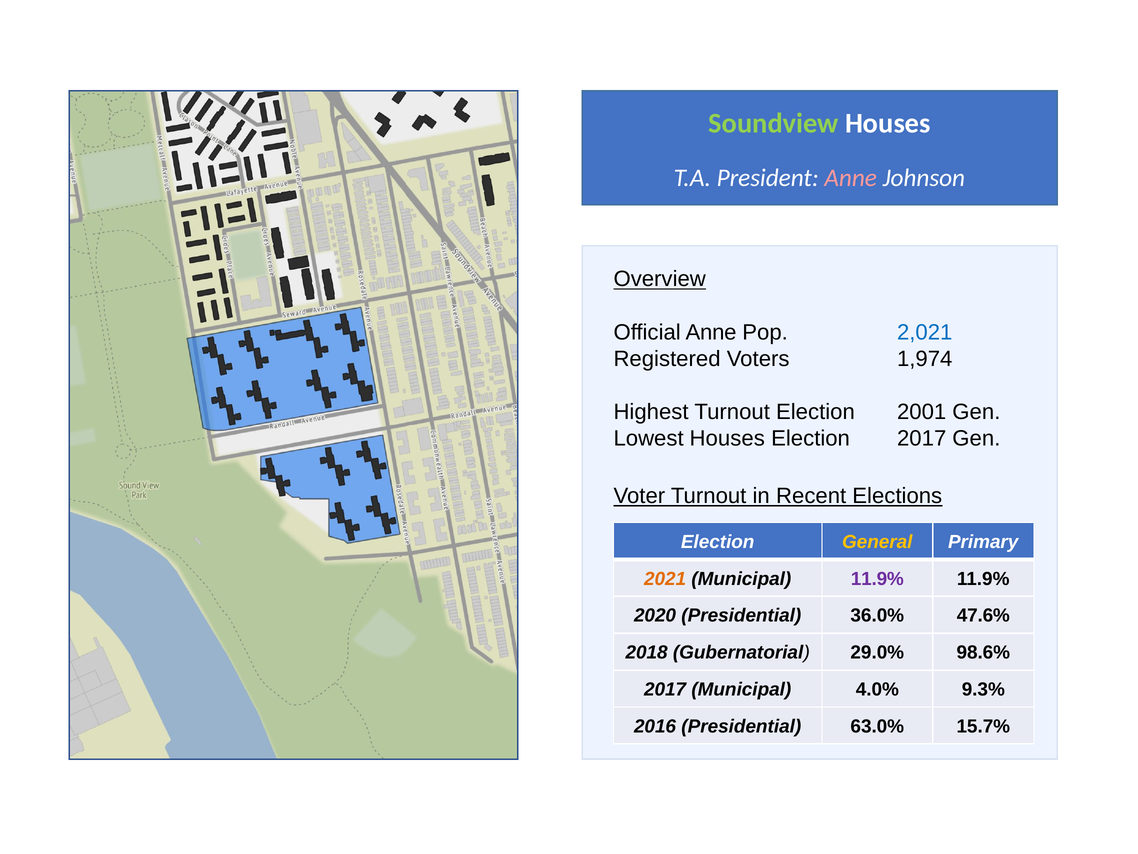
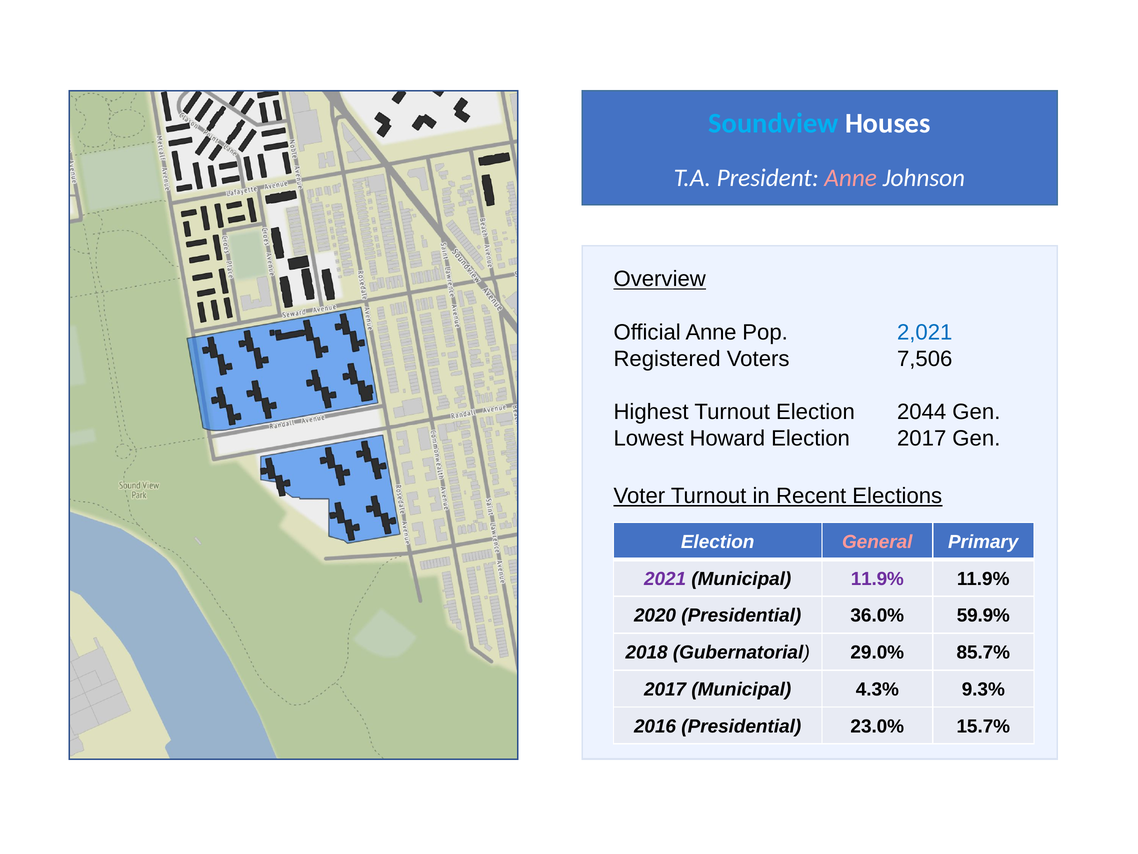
Soundview colour: light green -> light blue (774, 123)
1,974: 1,974 -> 7,506 (925, 359)
2001: 2001 -> 2044 (922, 412)
Lowest Houses: Houses -> Howard (727, 438)
General colour: yellow -> pink (877, 542)
2021 colour: orange -> purple (665, 578)
47.6%: 47.6% -> 59.9% (983, 615)
98.6%: 98.6% -> 85.7% (983, 652)
4.0%: 4.0% -> 4.3% (877, 689)
63.0%: 63.0% -> 23.0% (877, 726)
